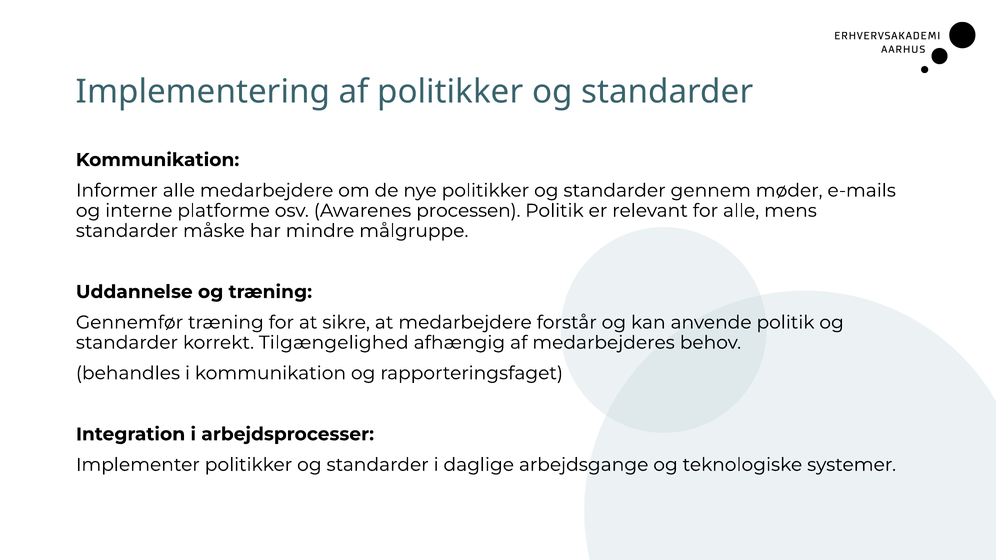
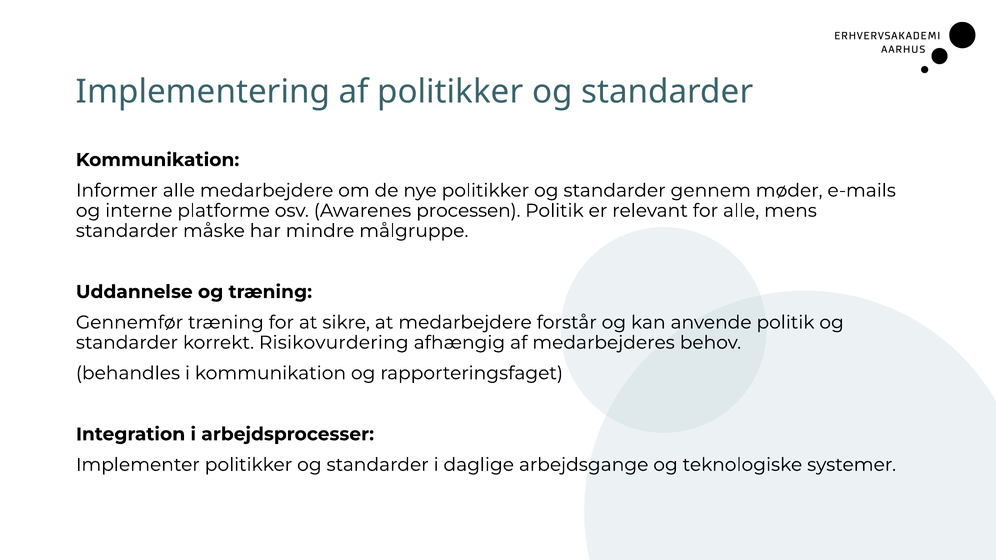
Tilgængelighed: Tilgængelighed -> Risikovurdering (334, 343)
